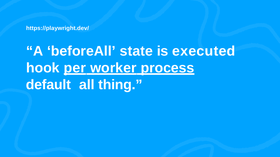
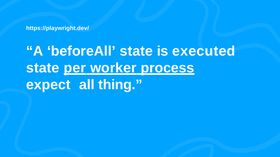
hook: hook -> state (43, 68)
default: default -> expect (48, 85)
